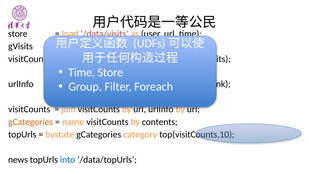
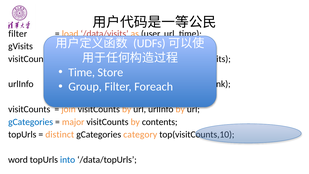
store: store -> filter (18, 34)
gCategories colour: orange -> blue (31, 122)
name: name -> major (73, 122)
bystate: bystate -> distinct (60, 134)
news: news -> word (18, 160)
